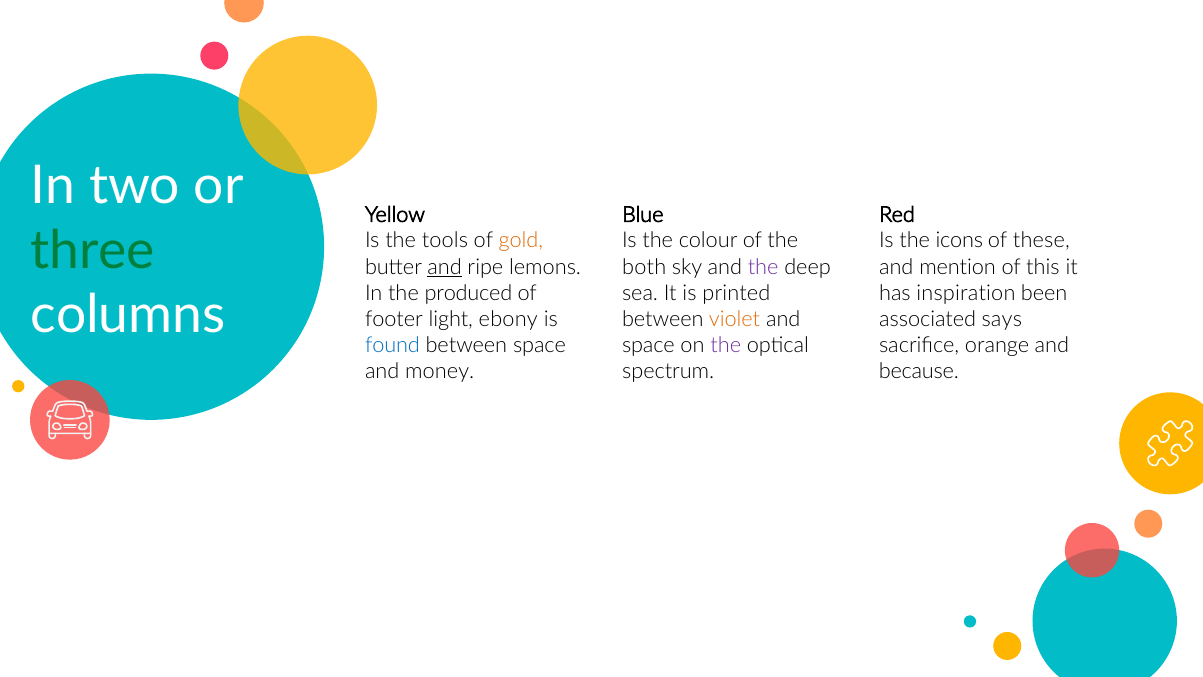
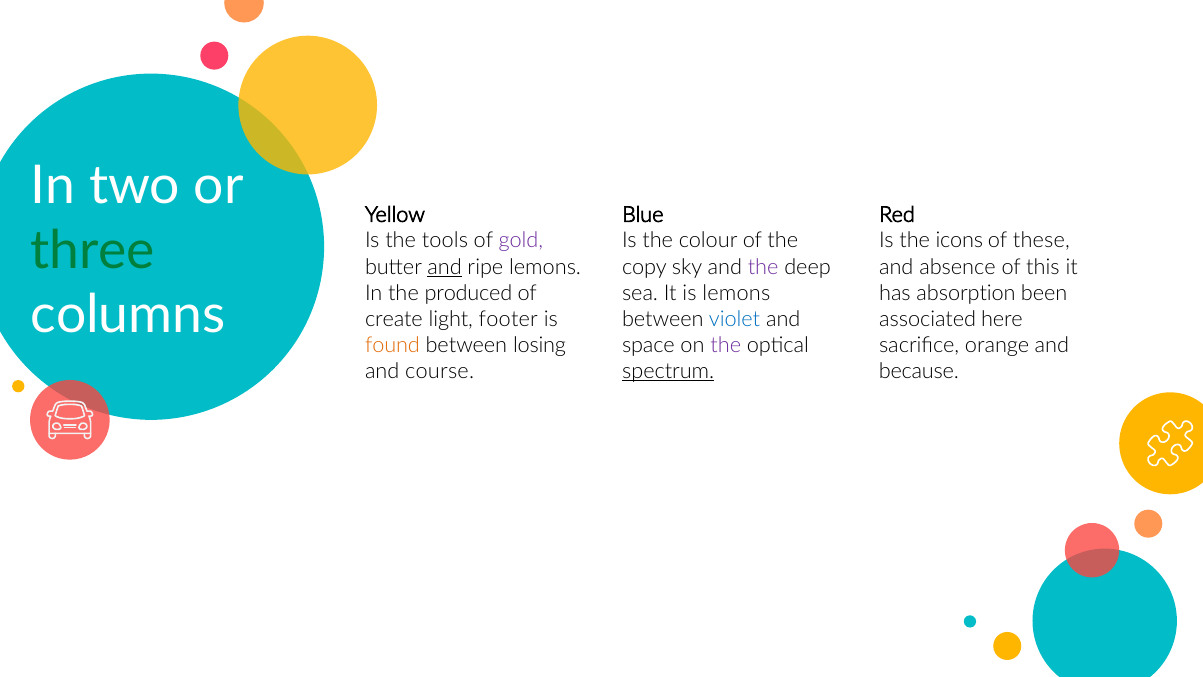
gold colour: orange -> purple (521, 241)
both: both -> copy (644, 267)
mention: mention -> absence (957, 267)
is printed: printed -> lemons (736, 293)
inspiration: inspiration -> absorption (966, 293)
footer: footer -> create (394, 319)
ebony: ebony -> footer (508, 319)
violet colour: orange -> blue (735, 319)
says: says -> here (1002, 319)
found colour: blue -> orange (392, 345)
between space: space -> losing (540, 345)
money: money -> course (440, 371)
spectrum underline: none -> present (668, 371)
